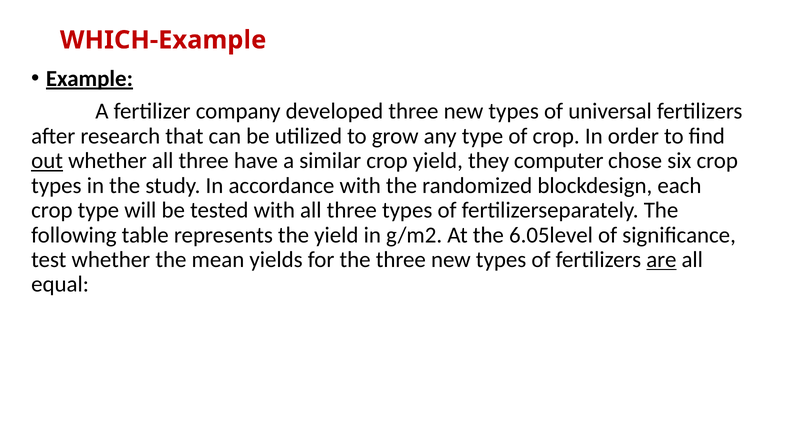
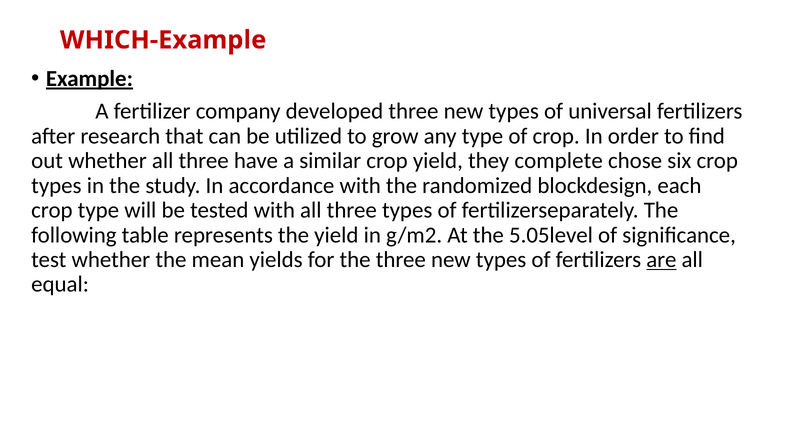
out underline: present -> none (47, 161)
computer: computer -> complete (559, 161)
6.05level: 6.05level -> 5.05level (551, 235)
